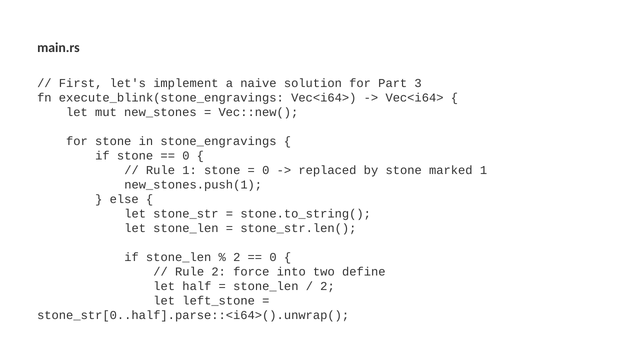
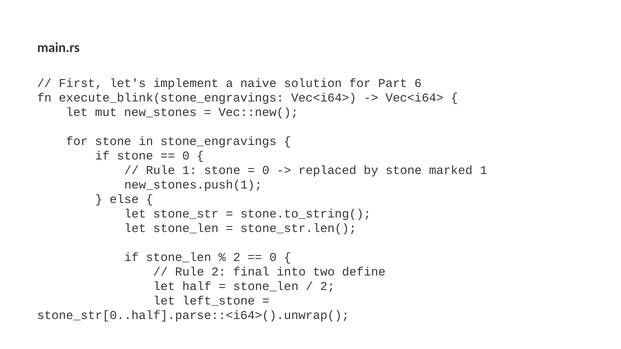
3: 3 -> 6 (418, 84)
force: force -> final (251, 272)
